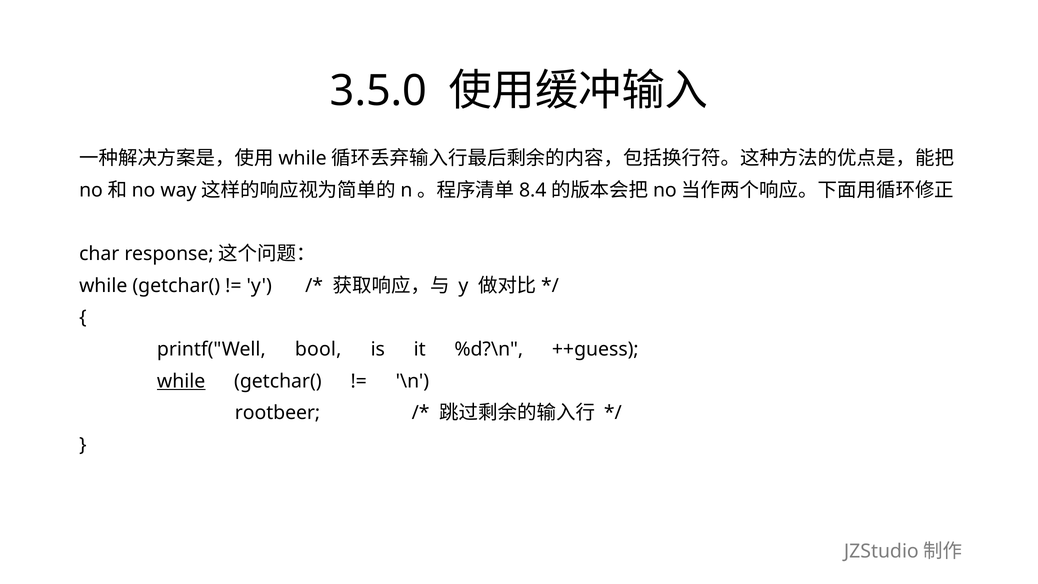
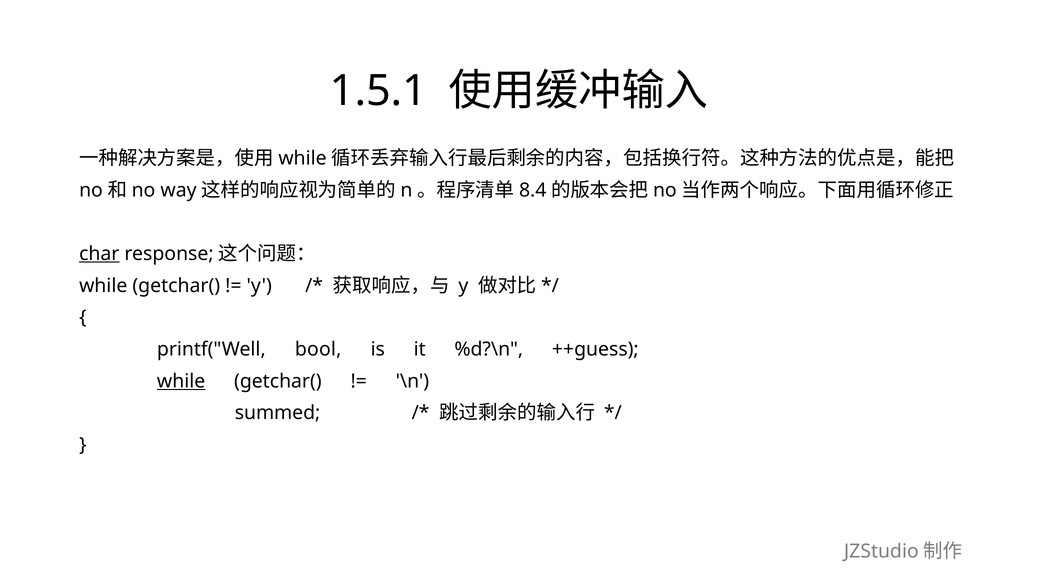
3.5.0: 3.5.0 -> 1.5.1 (379, 91)
char underline: none -> present (99, 254)
rootbeer: rootbeer -> summed (278, 413)
